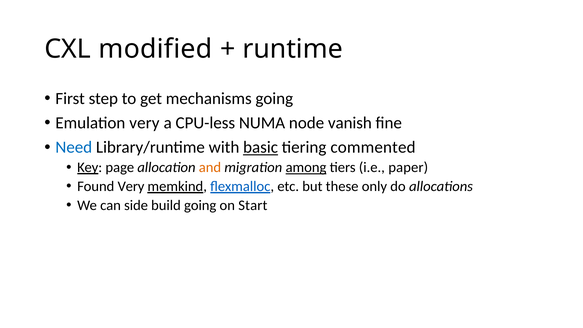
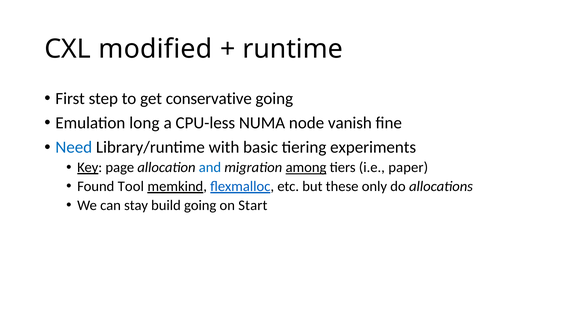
mechanisms: mechanisms -> conservative (209, 99)
Emulation very: very -> long (144, 123)
basic underline: present -> none (261, 147)
commented: commented -> experiments (373, 147)
and colour: orange -> blue (210, 167)
Found Very: Very -> Tool (131, 186)
side: side -> stay (136, 205)
